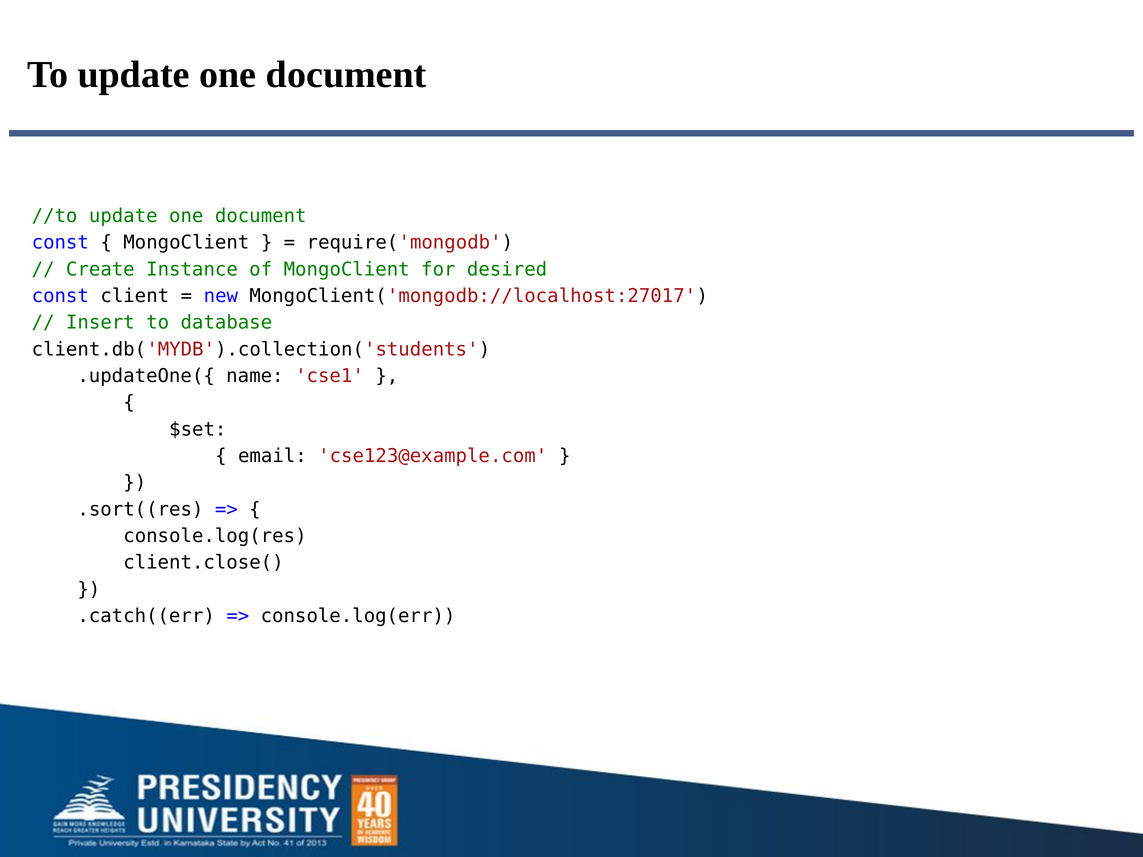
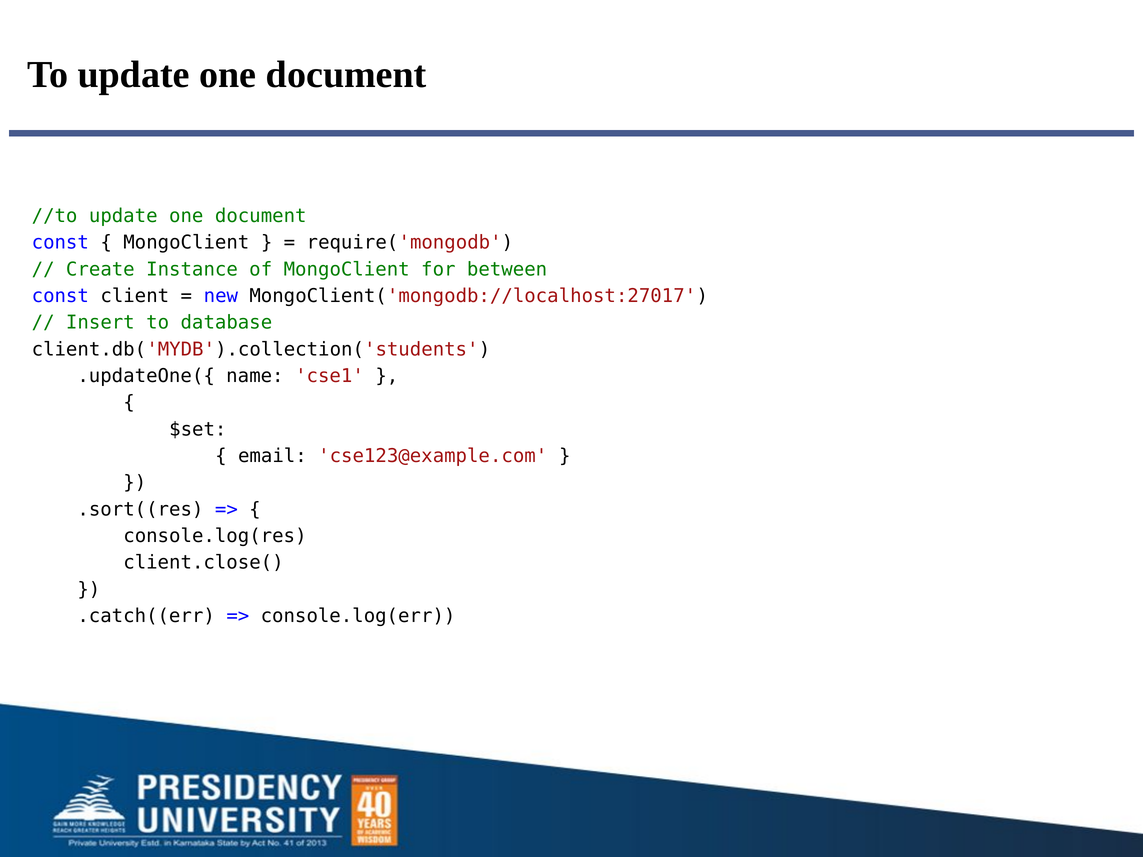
desired: desired -> between (507, 269)
